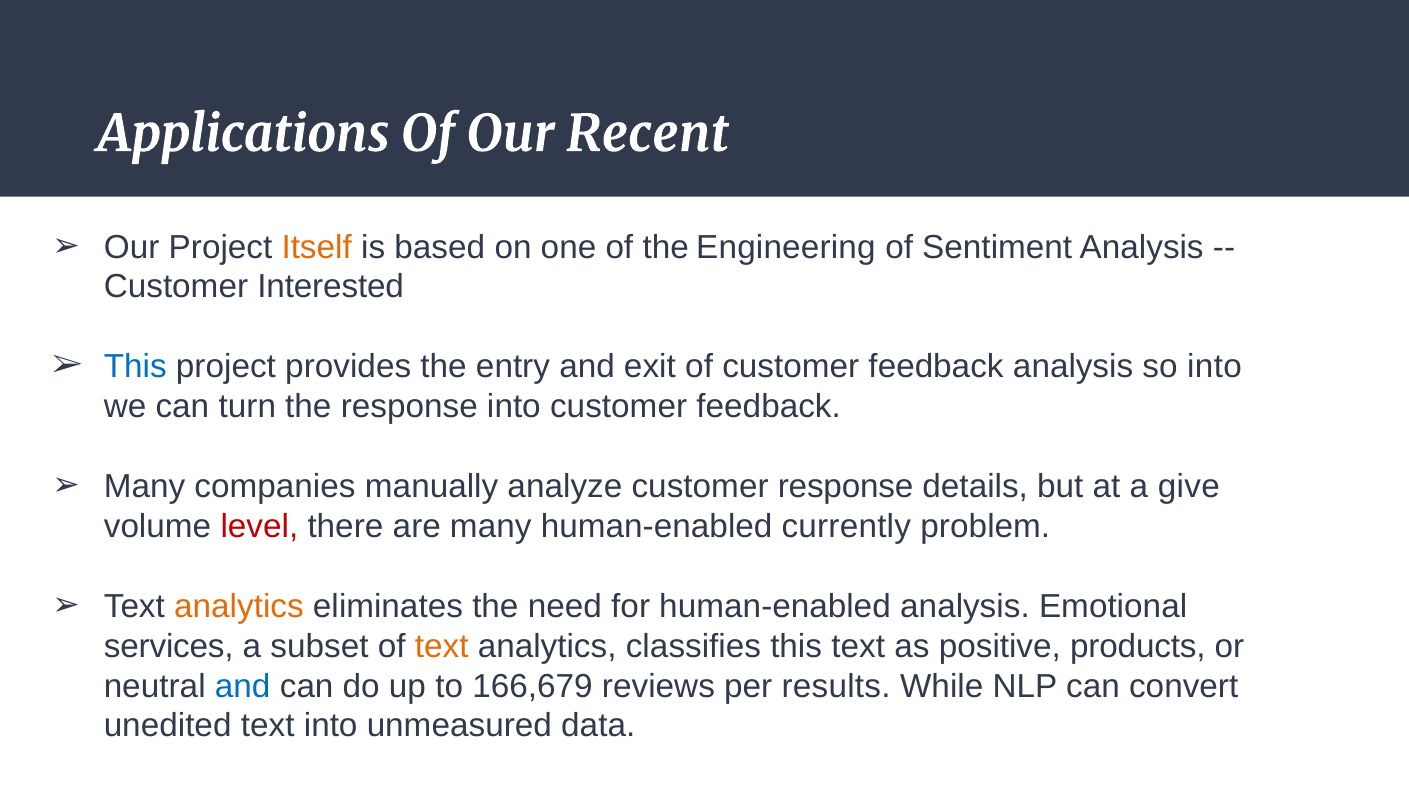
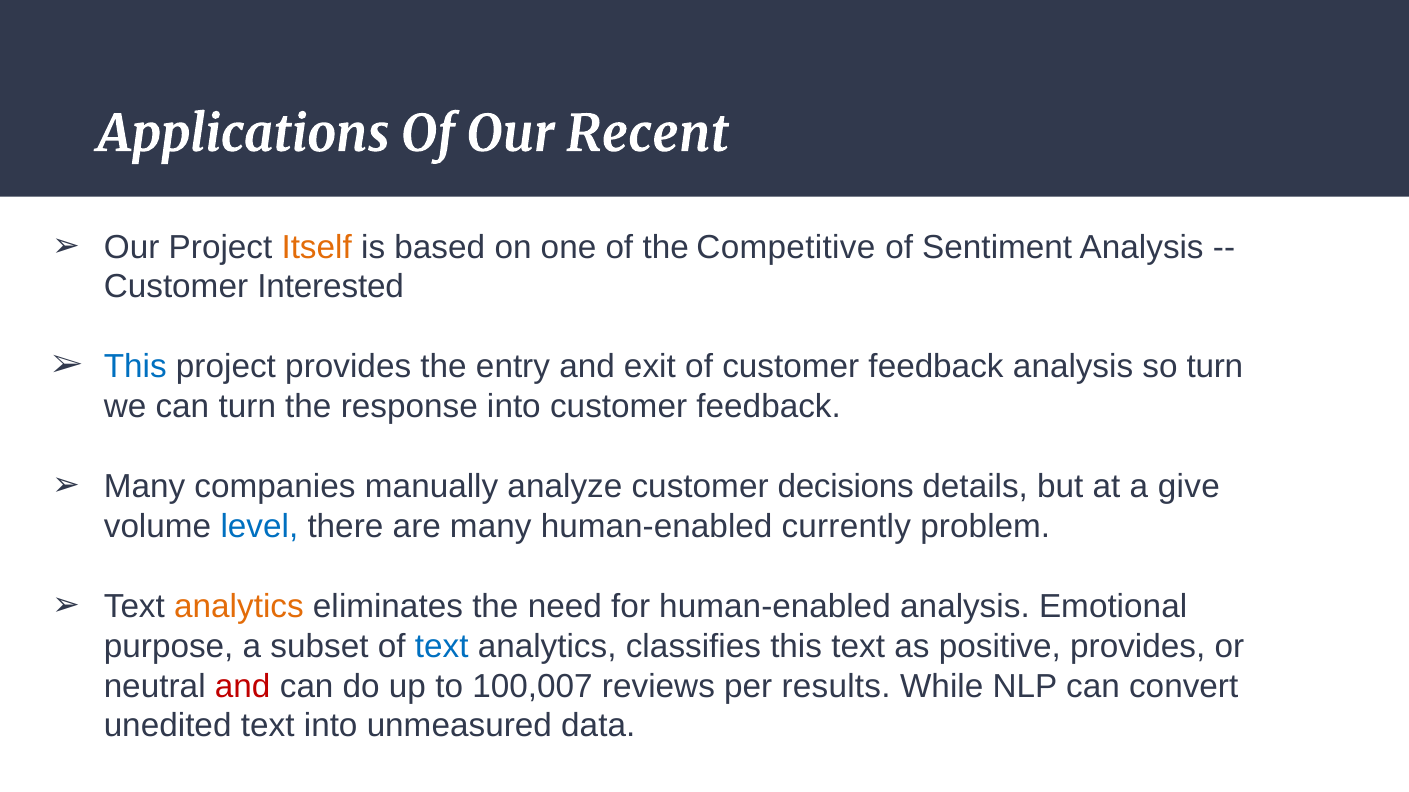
Engineering: Engineering -> Competitive (786, 247)
so into: into -> turn (1215, 367)
customer response: response -> decisions (846, 487)
level colour: red -> blue (259, 527)
services: services -> purpose (169, 647)
text colour: orange -> blue (442, 647)
positive products: products -> provides (1138, 647)
and colour: blue -> red (243, 687)
166,679: 166,679 -> 100,007 (533, 687)
